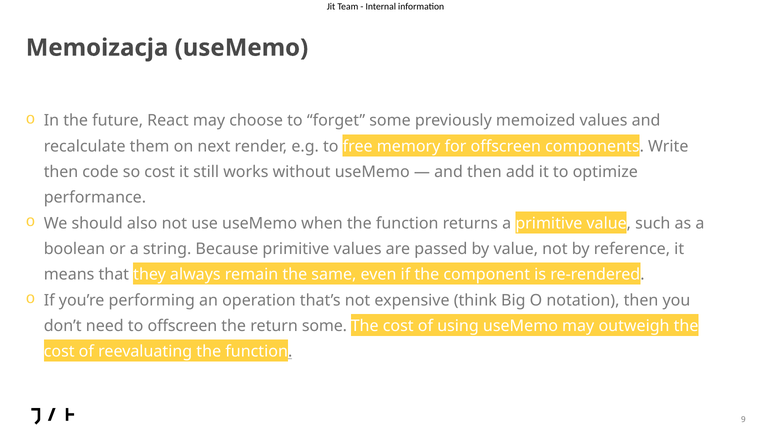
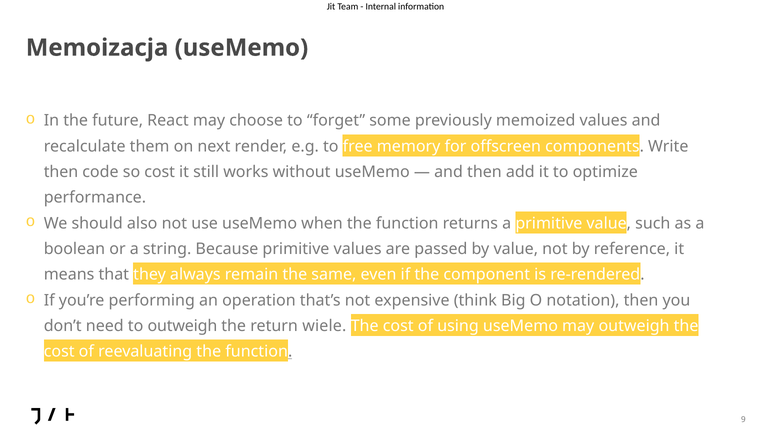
to offscreen: offscreen -> outweigh (182, 326)
return some: some -> wiele (324, 326)
